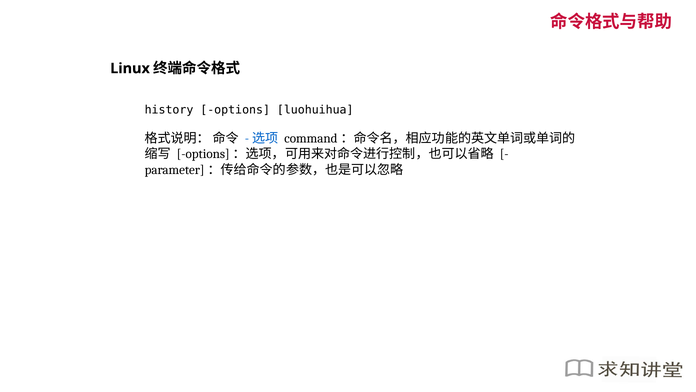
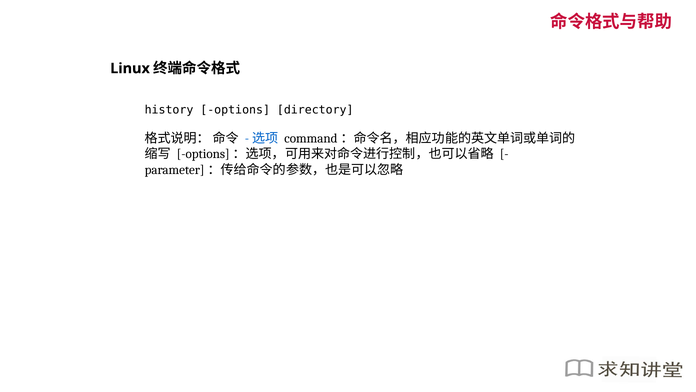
luohuihua: luohuihua -> directory (315, 110)
